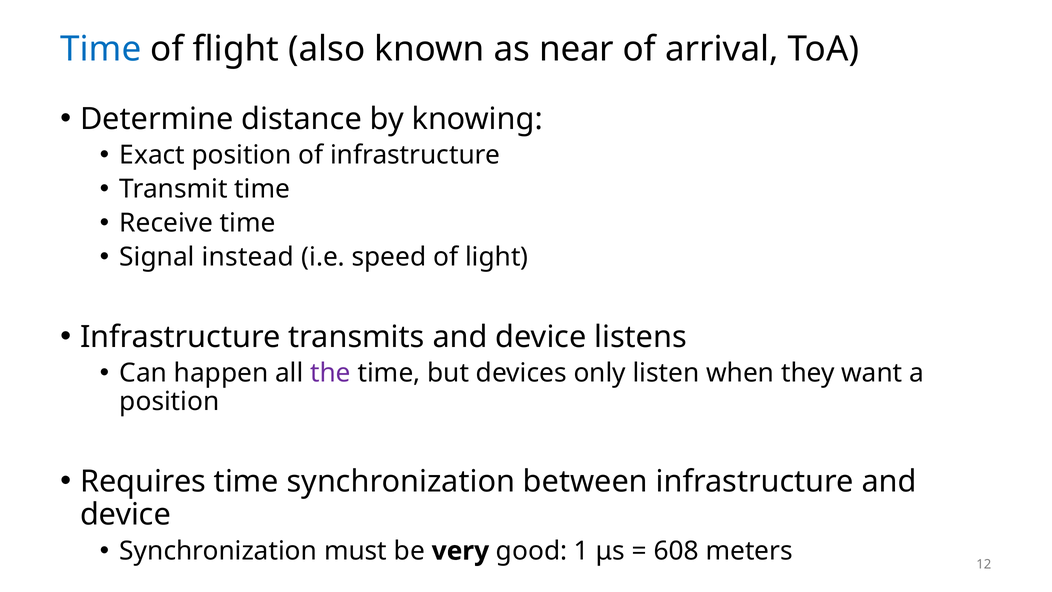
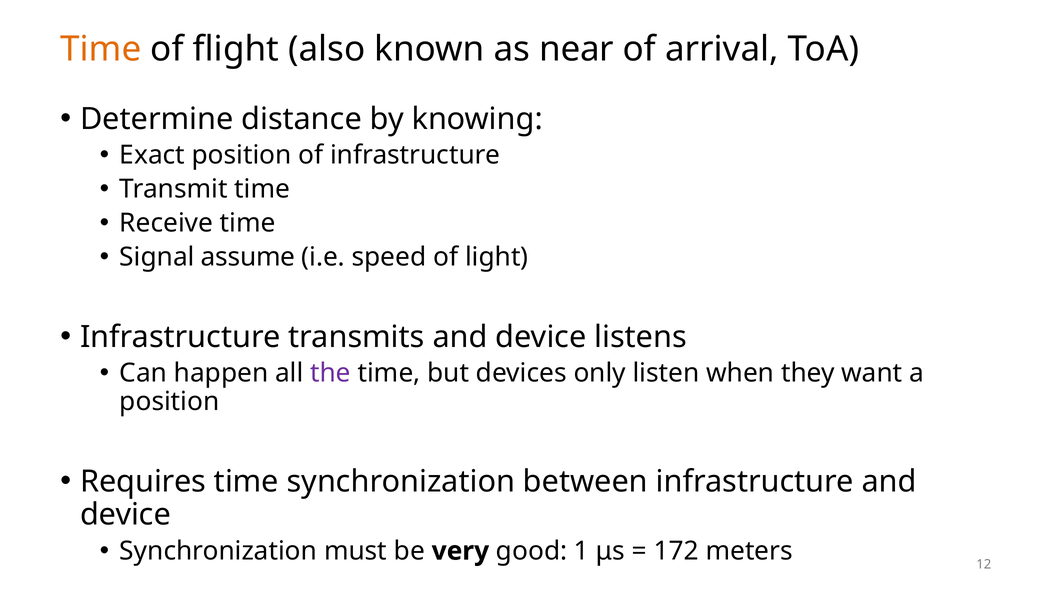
Time colour: blue -> orange (101, 49)
instead: instead -> assume (248, 257)
608: 608 -> 172 (676, 551)
